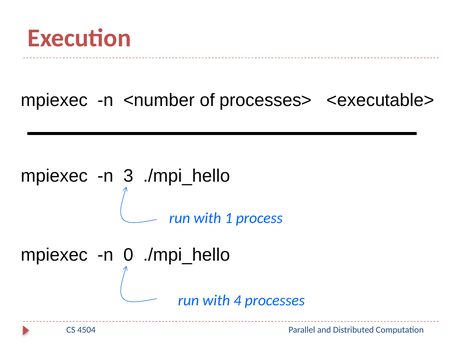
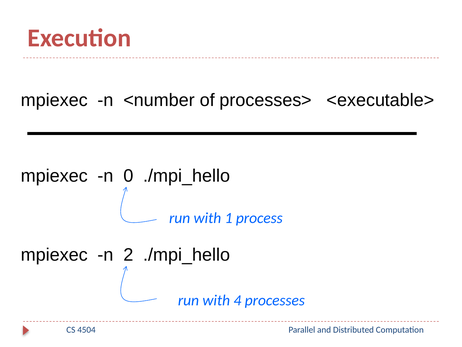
3: 3 -> 0 (128, 176)
0: 0 -> 2 (128, 254)
